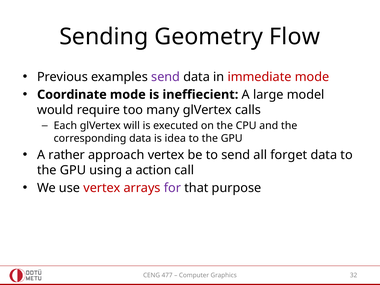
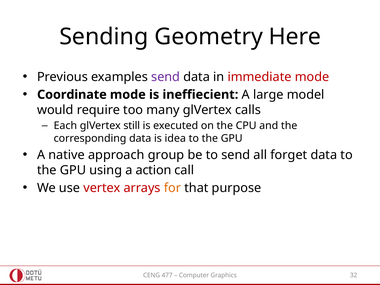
Flow: Flow -> Here (295, 37)
will: will -> still (132, 126)
rather: rather -> native (67, 155)
approach vertex: vertex -> group (166, 155)
for colour: purple -> orange (172, 188)
